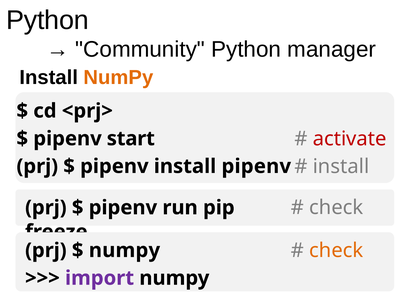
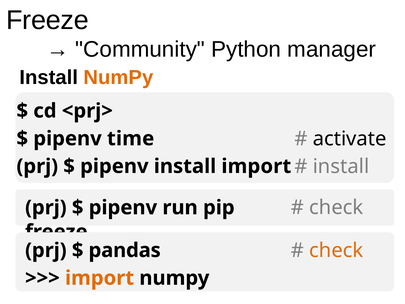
Python: Python -> Freeze (47, 20)
activate colour: red -> black (350, 139)
start: start -> time (131, 138)
install pipenv: pipenv -> import (256, 166)
numpy: numpy -> pandas (125, 250)
import colour: purple -> orange (100, 278)
